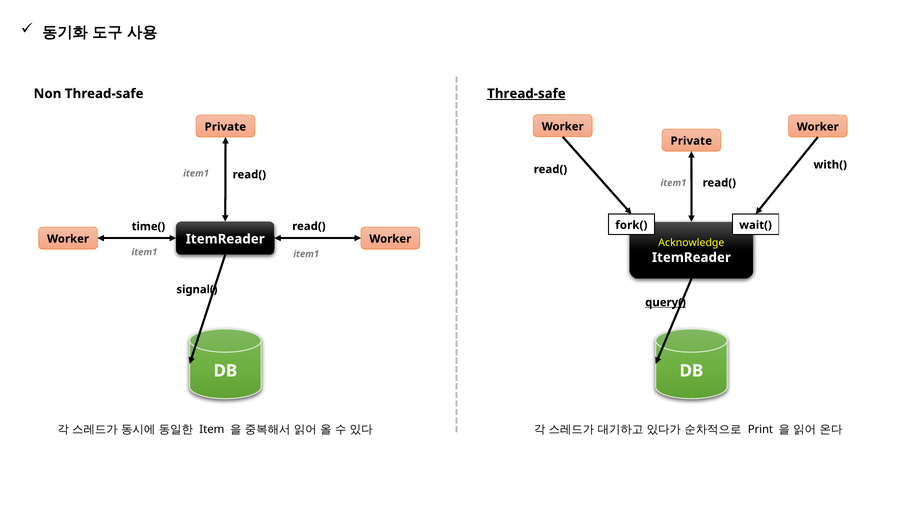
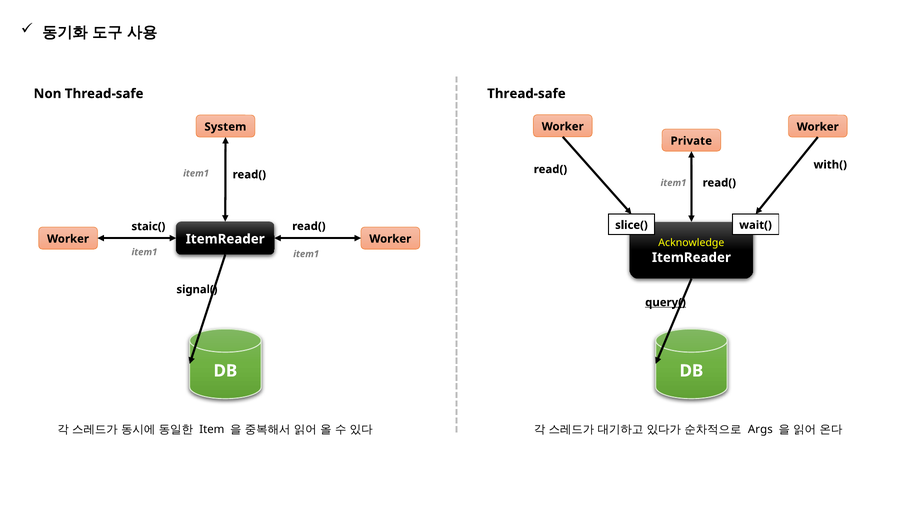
Thread-safe underline: present -> none (526, 94)
Private: Private -> System (225, 127)
fork(: fork( -> slice( (631, 225)
time(: time( -> staic( (148, 226)
Print: Print -> Args (760, 429)
